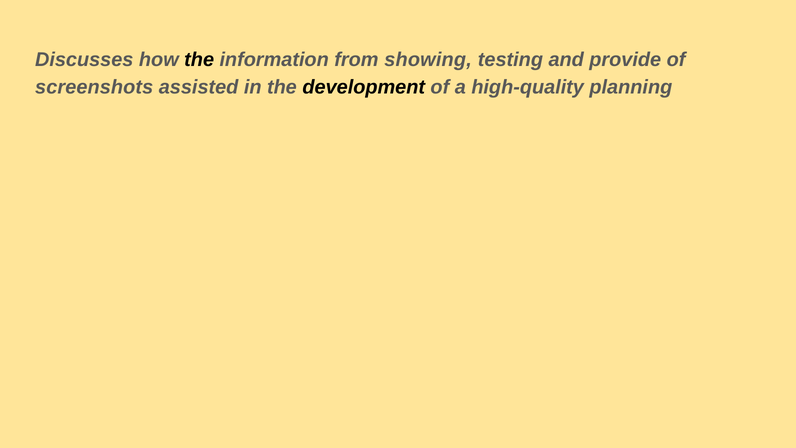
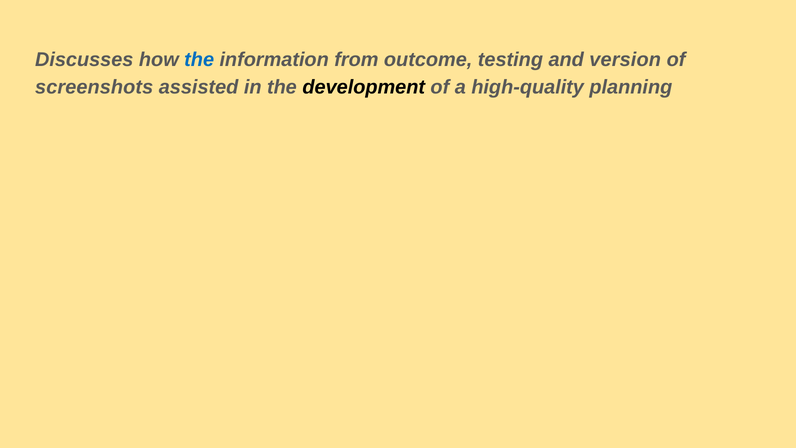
the colour: black -> blue (199, 59)
showing: showing -> outcome (428, 59)
provide: provide -> version (625, 59)
